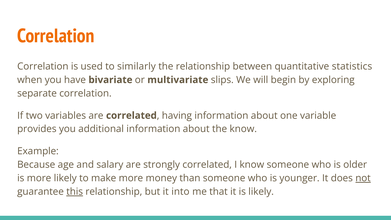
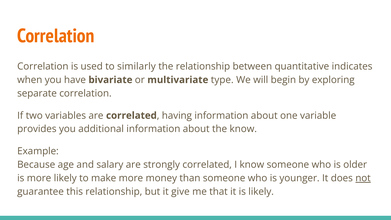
statistics: statistics -> indicates (352, 66)
slips: slips -> type (222, 80)
this underline: present -> none (75, 192)
into: into -> give (180, 192)
